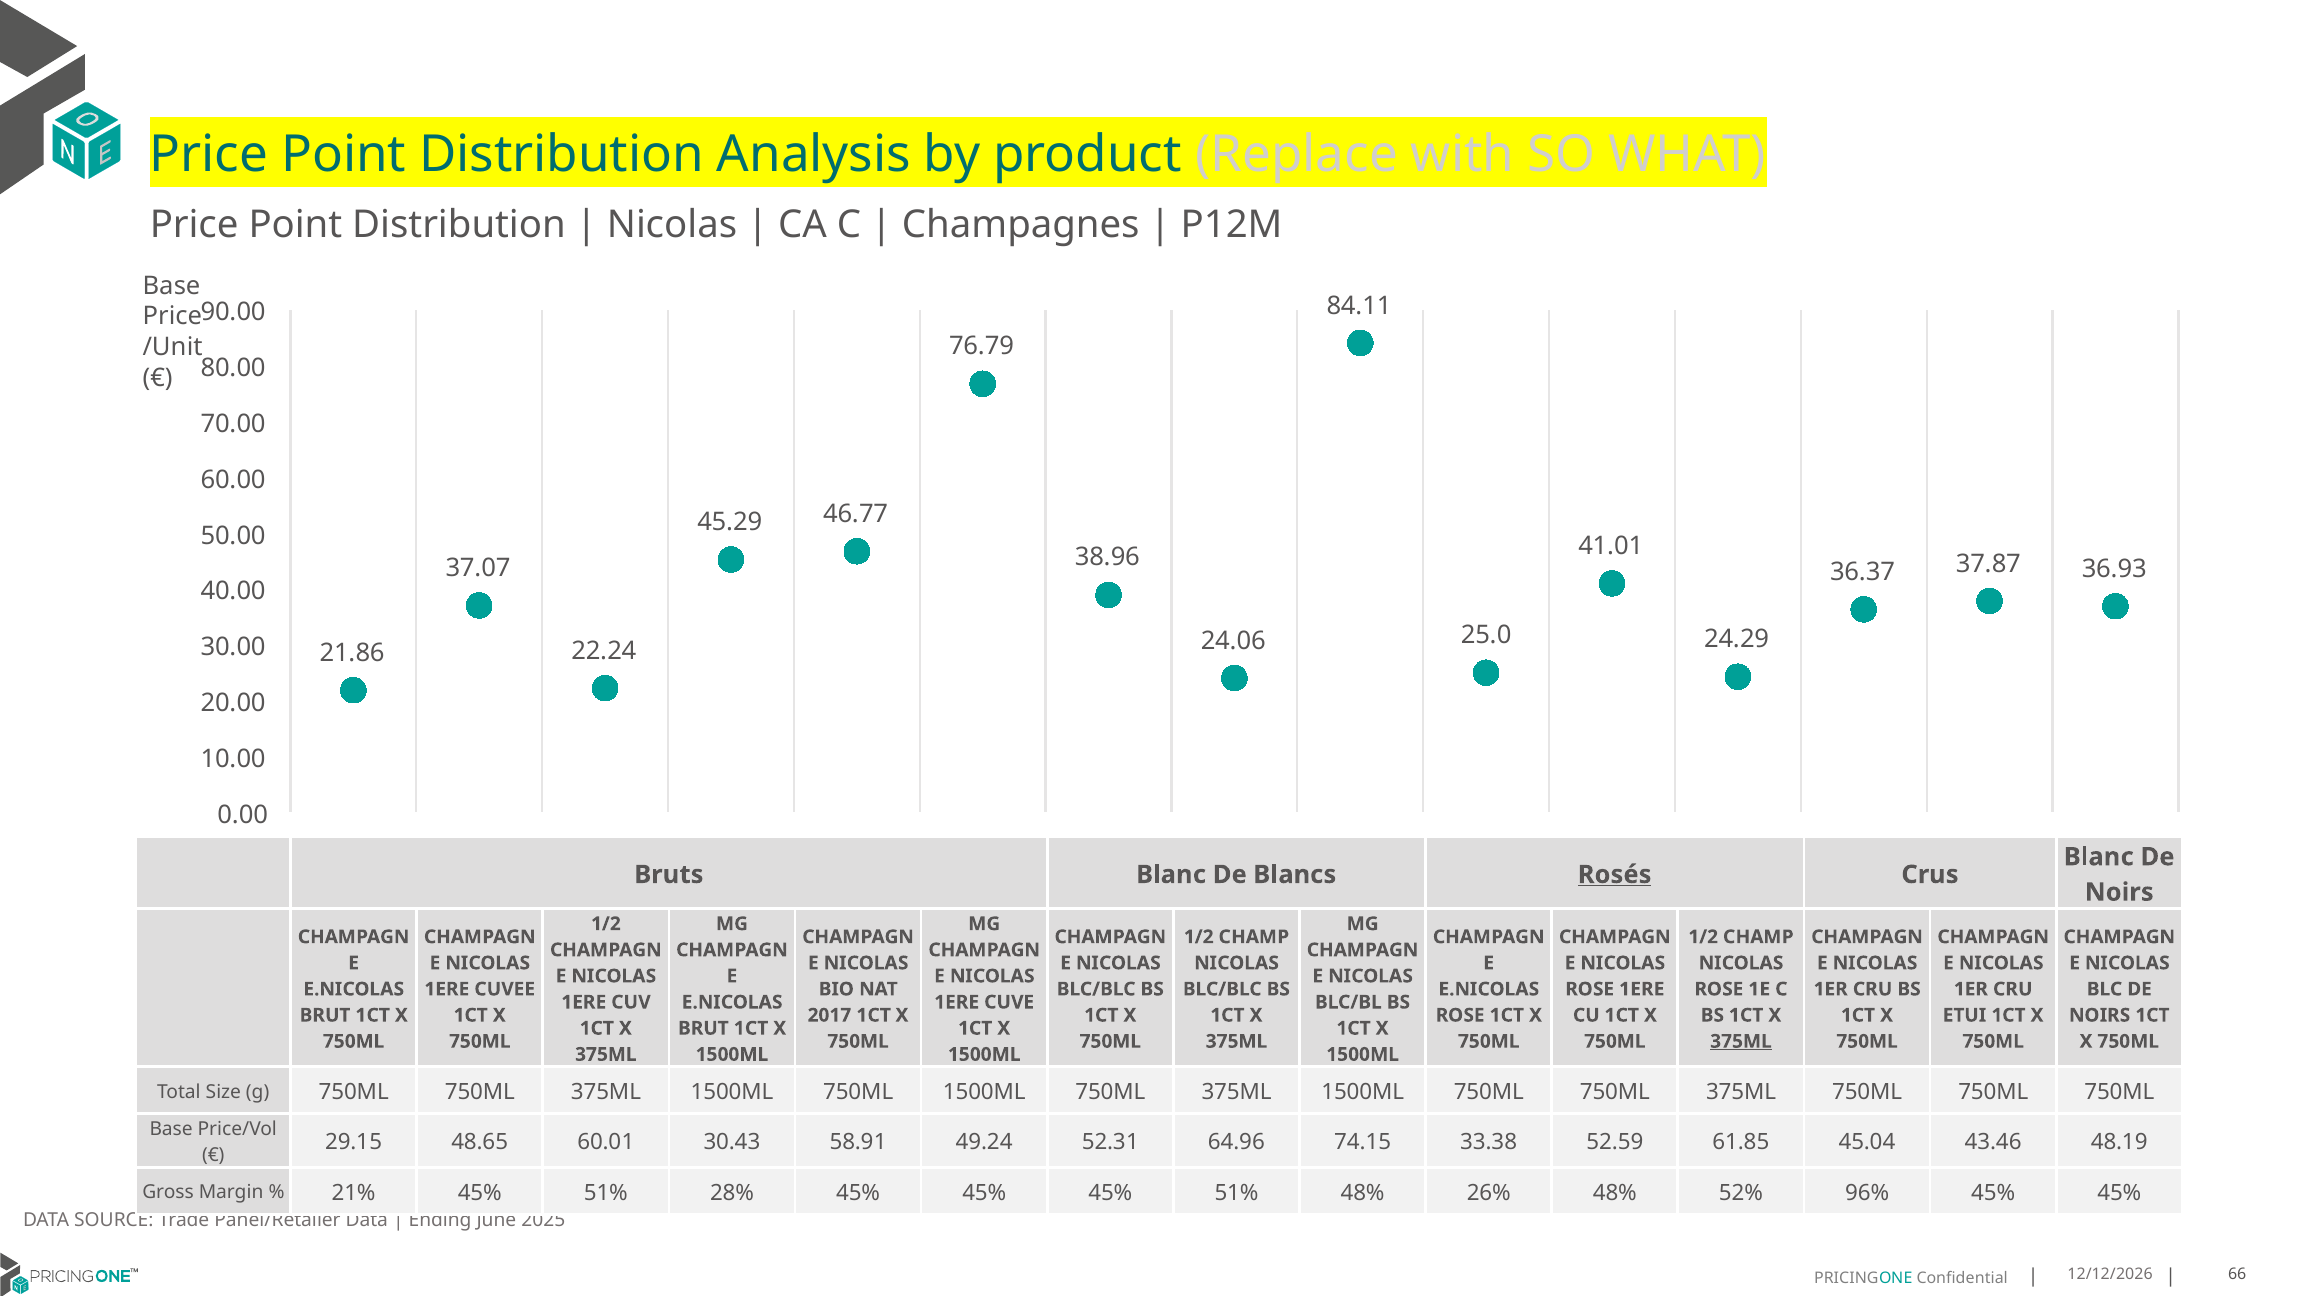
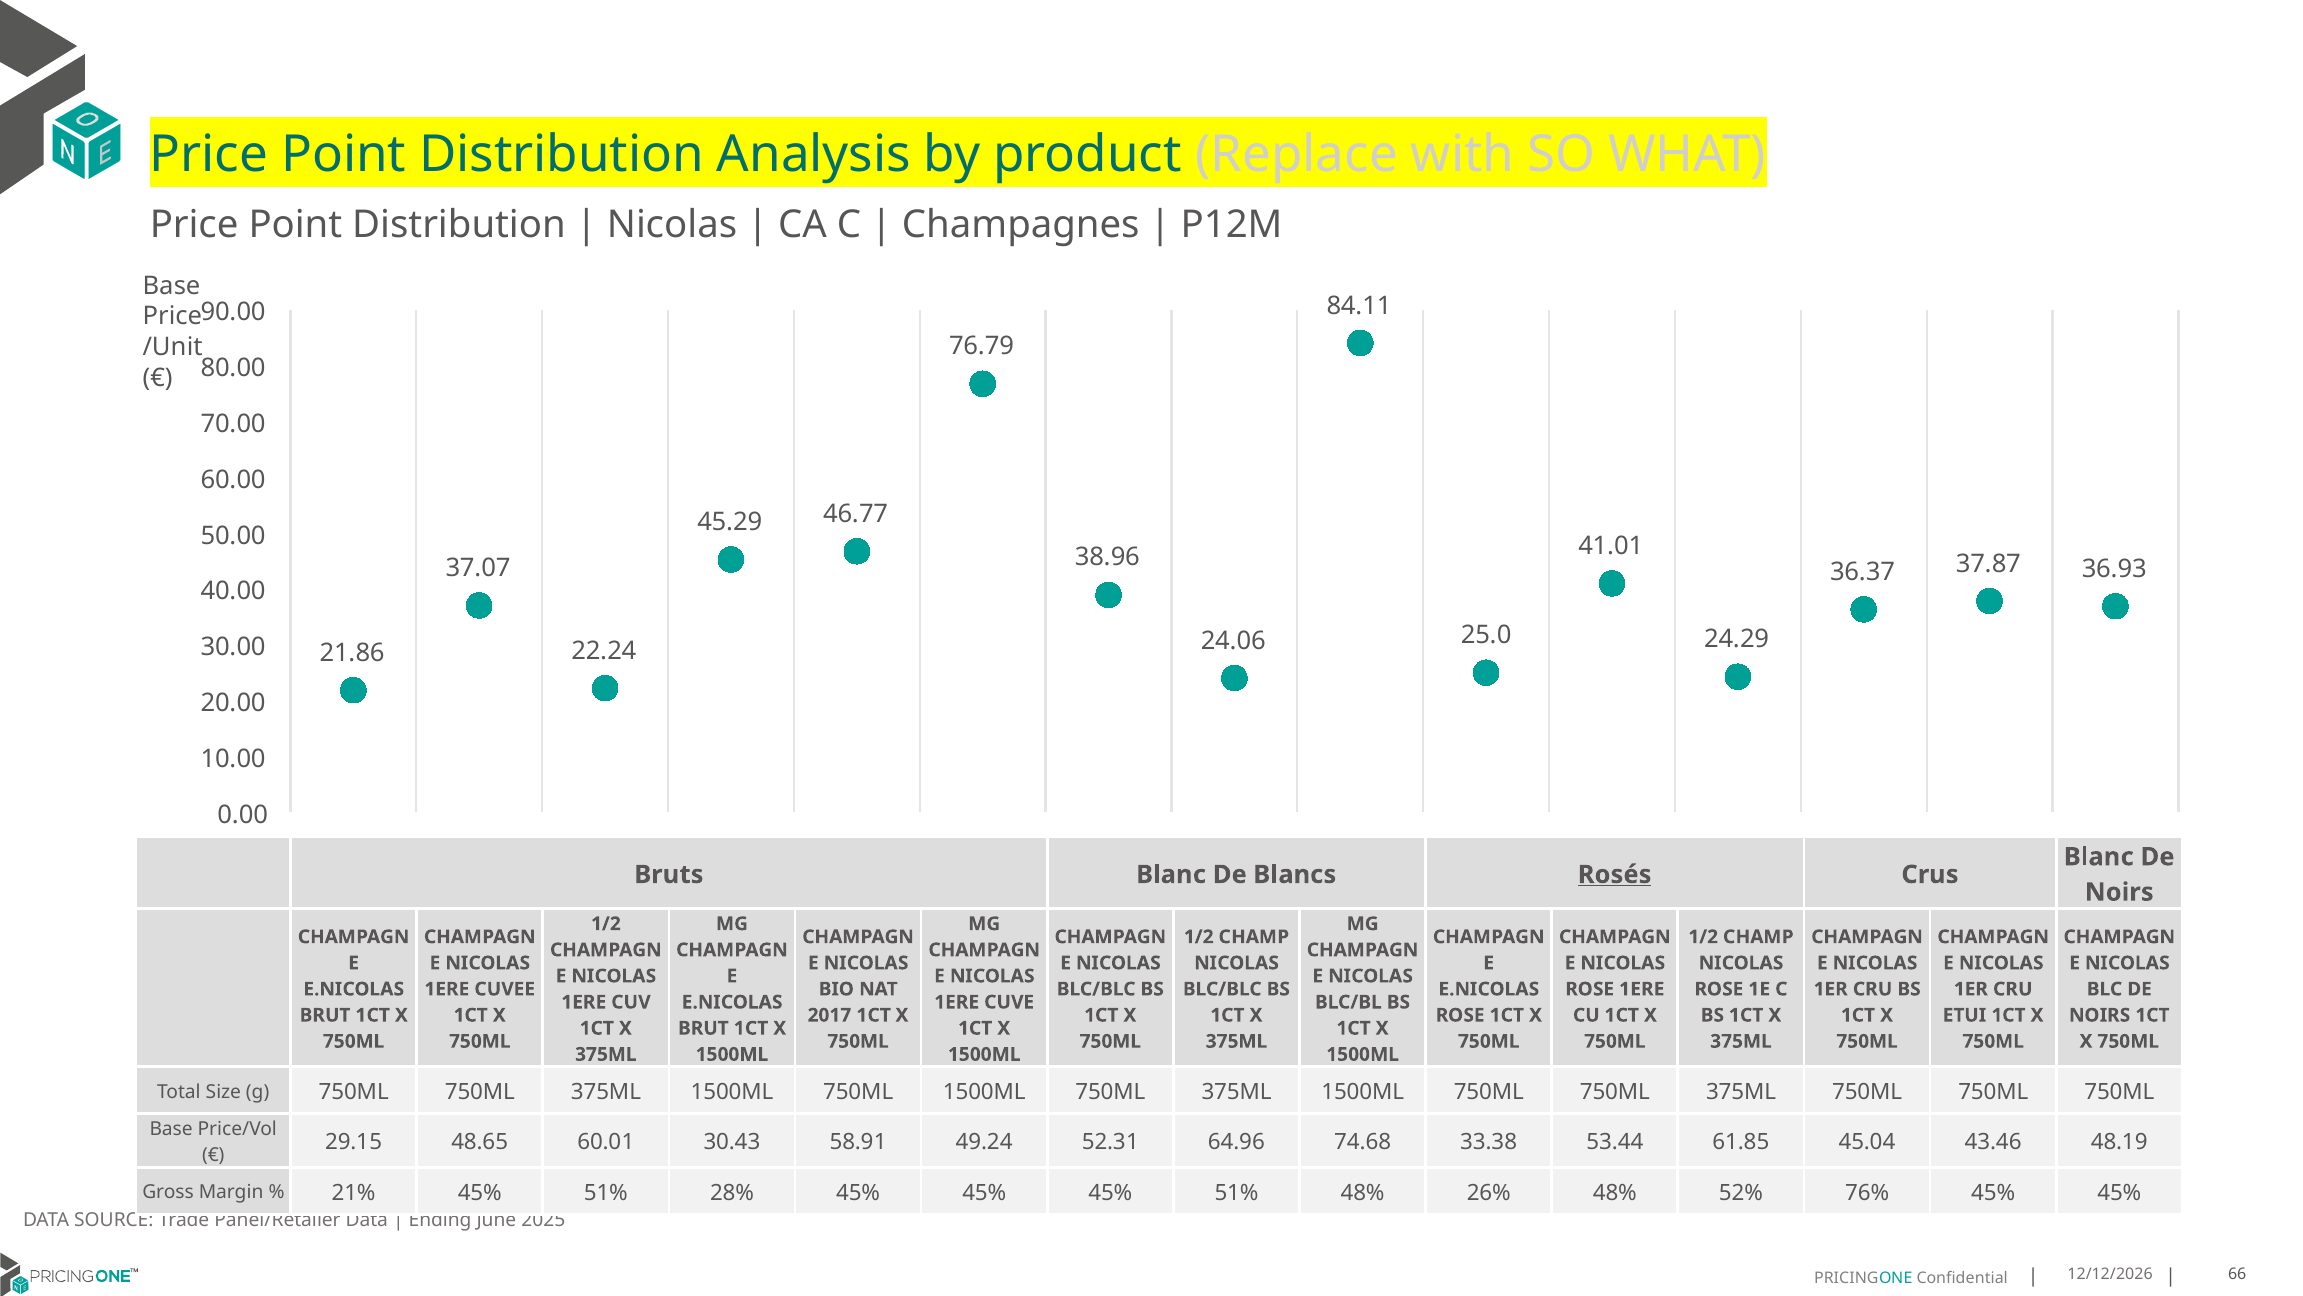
375ML underline: present -> none (1741, 1041)
74.15: 74.15 -> 74.68 (1363, 1142)
52.59: 52.59 -> 53.44 (1615, 1142)
96%: 96% -> 76% (1867, 1192)
